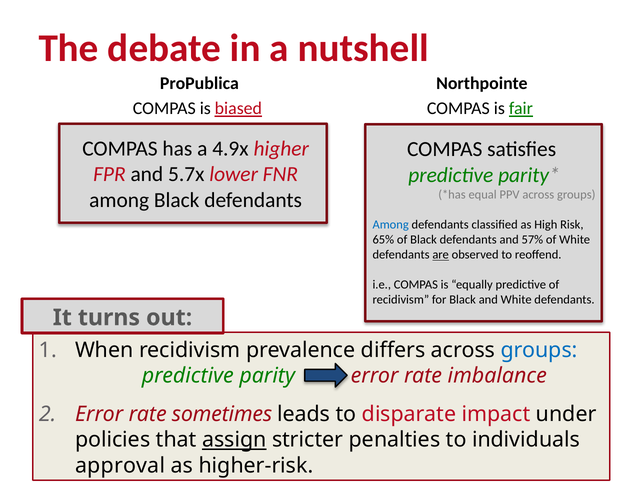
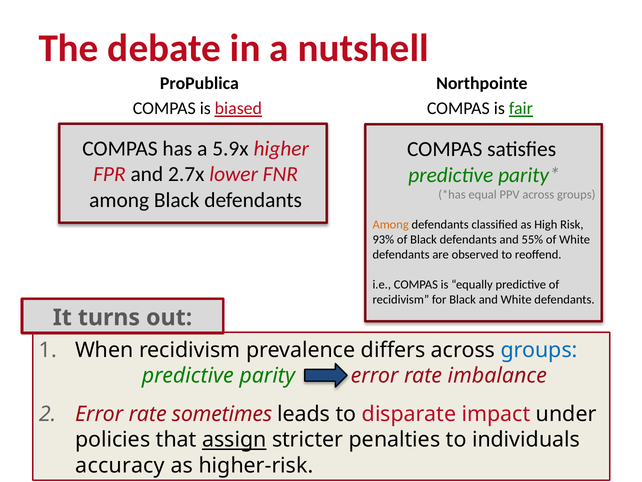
4.9x: 4.9x -> 5.9x (230, 148)
5.7x: 5.7x -> 2.7x (186, 174)
Among colour: blue -> orange (391, 225)
65%: 65% -> 93% (383, 240)
57%: 57% -> 55% (532, 240)
are underline: present -> none (441, 255)
approval: approval -> accuracy (120, 465)
